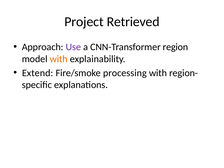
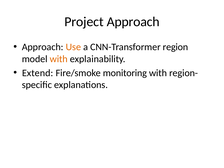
Project Retrieved: Retrieved -> Approach (133, 22)
Use colour: purple -> orange (73, 47)
processing: processing -> monitoring (125, 73)
